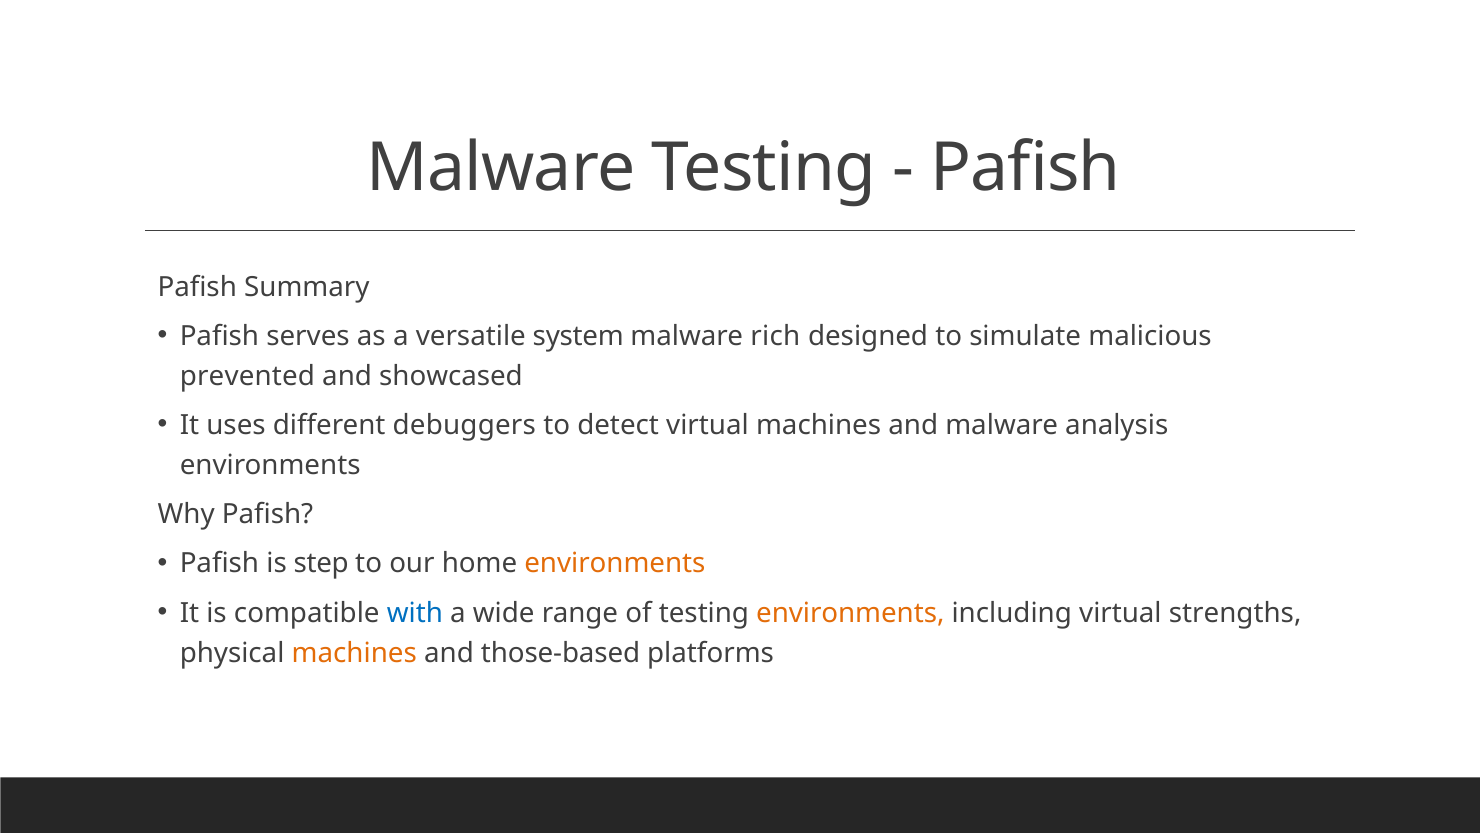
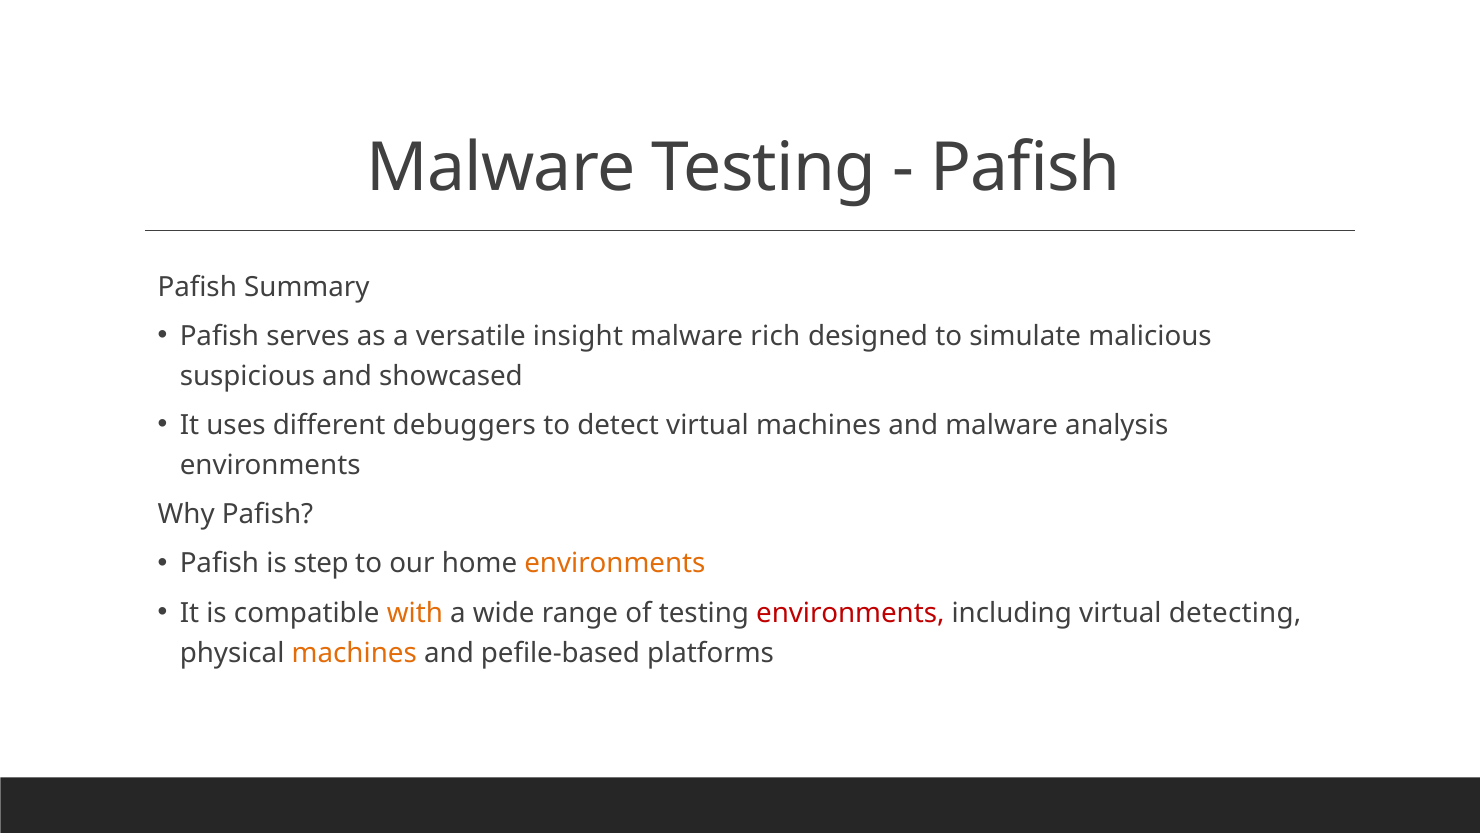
system: system -> insight (578, 336)
prevented: prevented -> suspicious (247, 376)
with colour: blue -> orange (415, 613)
environments colour: orange -> red (850, 613)
strengths: strengths -> detecting (1235, 613)
those-based: those-based -> pefile-based (561, 653)
